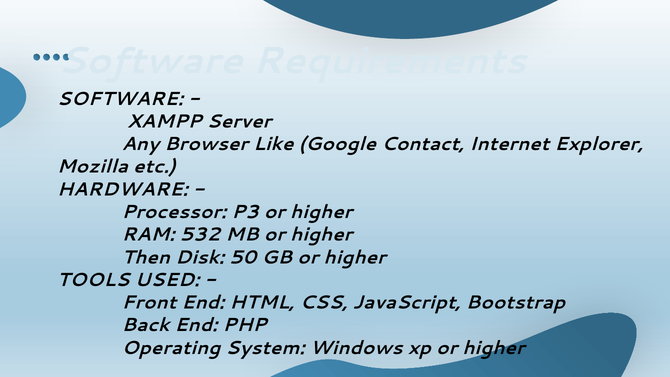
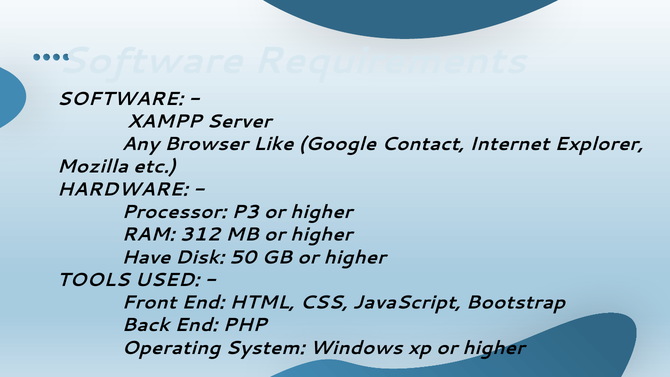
532: 532 -> 312 (200, 235)
Then: Then -> Have (146, 257)
